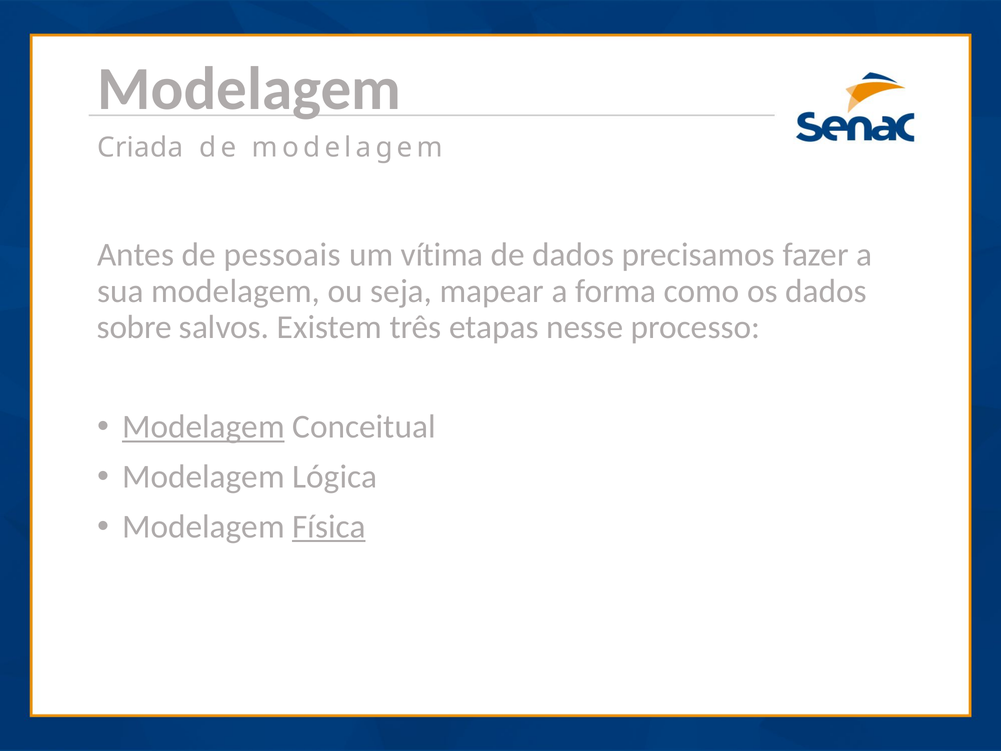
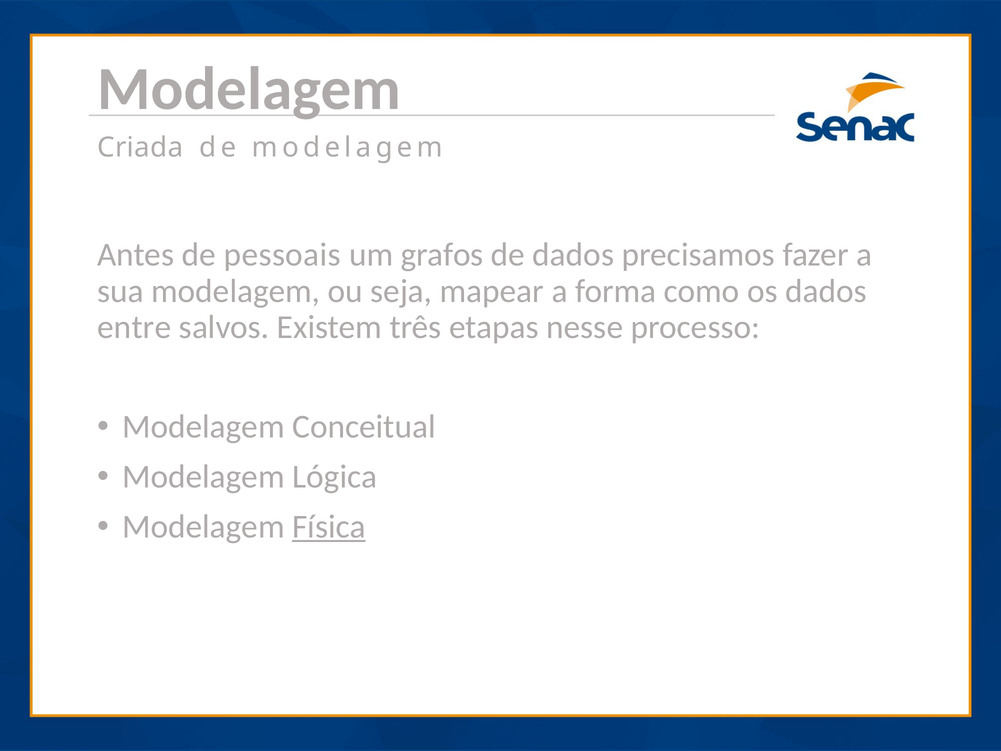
vítima: vítima -> grafos (442, 255)
sobre: sobre -> entre (134, 327)
Modelagem underline: present -> none (203, 427)
